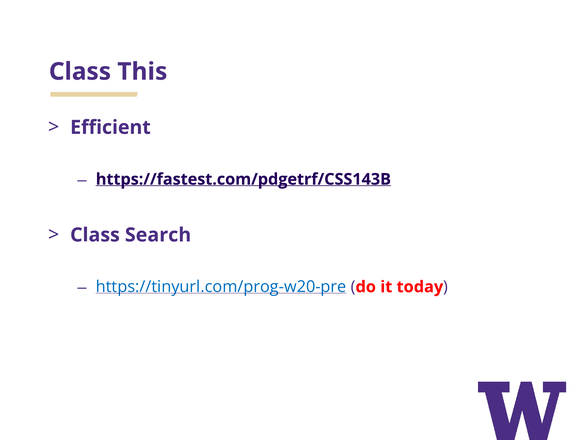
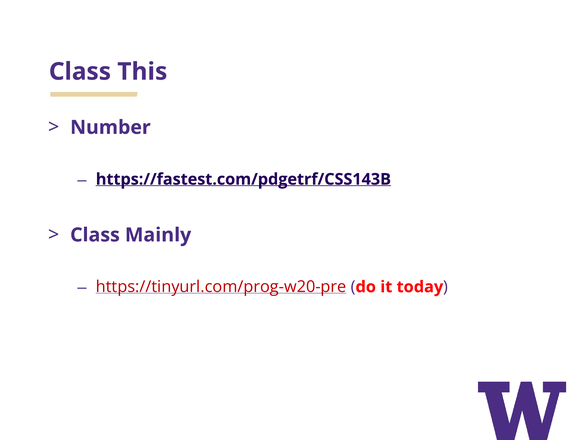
Efficient: Efficient -> Number (110, 127)
Search: Search -> Mainly (158, 235)
https://tinyurl.com/prog-w20-pre colour: blue -> red (221, 287)
